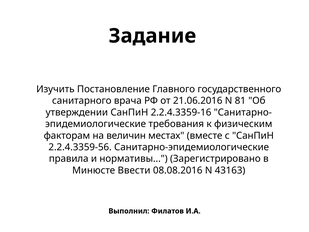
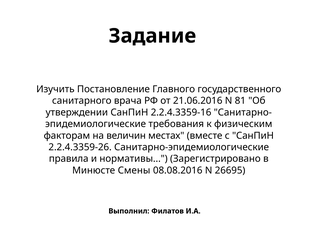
2.2.4.3359-56: 2.2.4.3359-56 -> 2.2.4.3359-26 (80, 147)
Ввести: Ввести -> Смены (134, 170)
43163: 43163 -> 26695 (230, 170)
